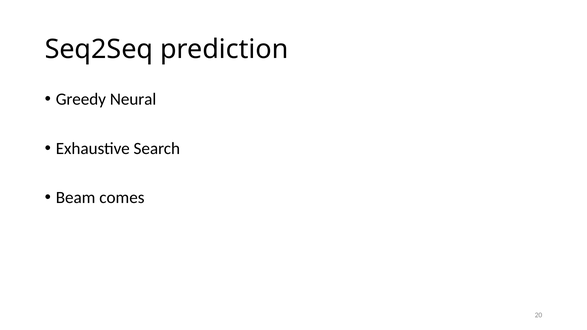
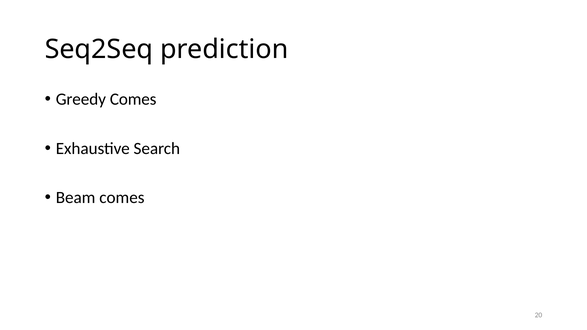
Greedy Neural: Neural -> Comes (133, 99)
